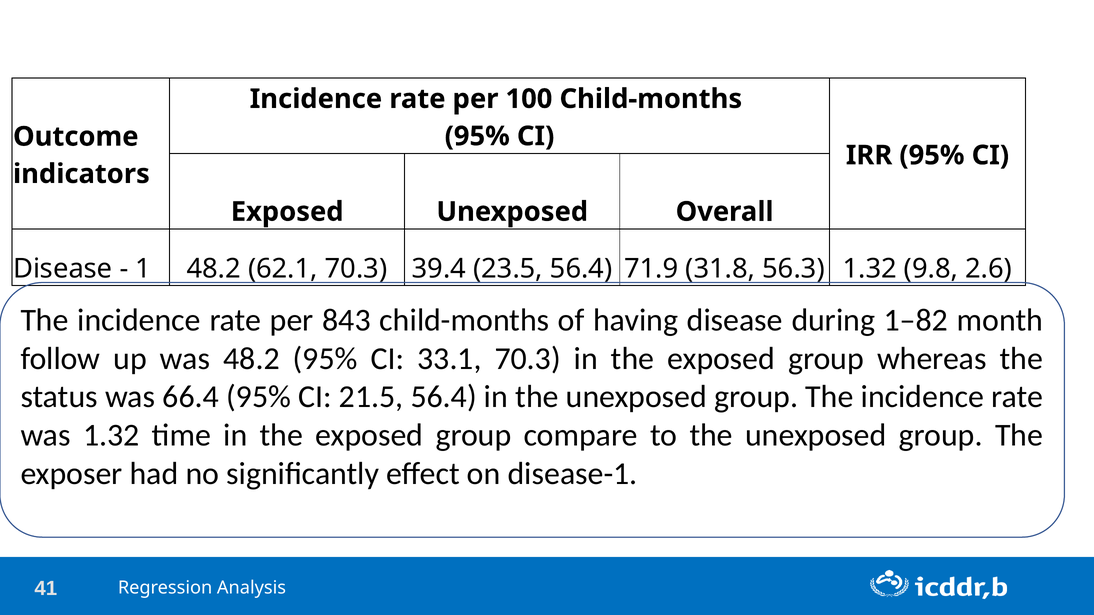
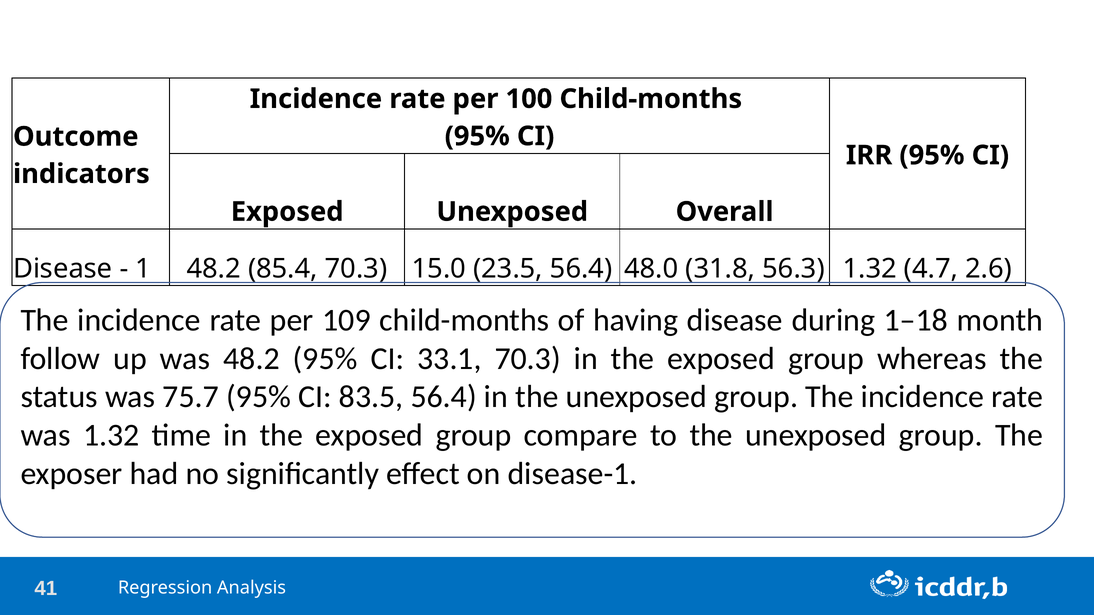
62.1: 62.1 -> 85.4 (283, 269)
39.4: 39.4 -> 15.0 (439, 269)
71.9: 71.9 -> 48.0 (651, 269)
9.8: 9.8 -> 4.7 (931, 269)
843: 843 -> 109 (346, 321)
1–82: 1–82 -> 1–18 (916, 321)
66.4: 66.4 -> 75.7 (191, 397)
21.5: 21.5 -> 83.5 (371, 397)
